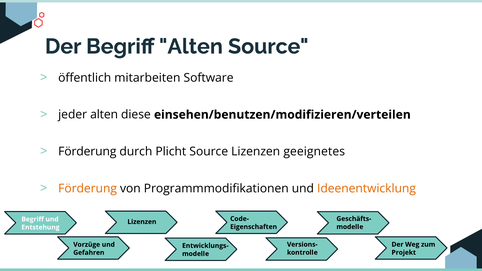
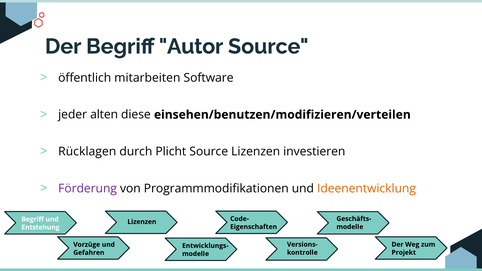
Begriff Alten: Alten -> Autor (191, 46)
Förderung: Förderung -> Rücklagen (87, 152)
geeignetes: geeignetes -> investieren (314, 152)
Förderung colour: orange -> purple (88, 189)
